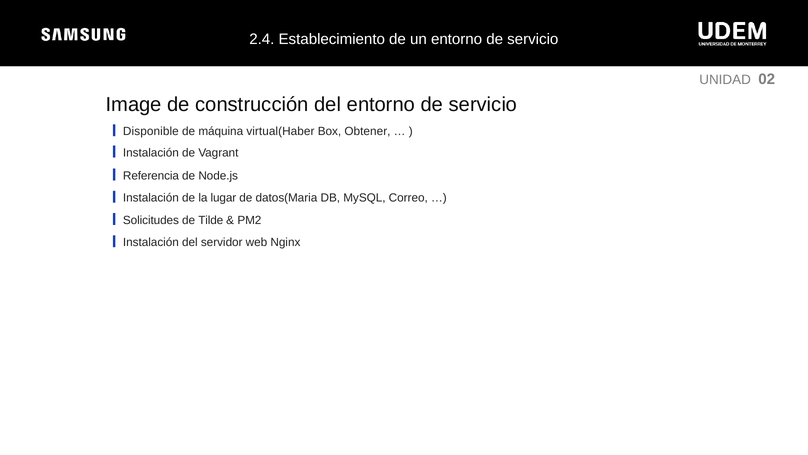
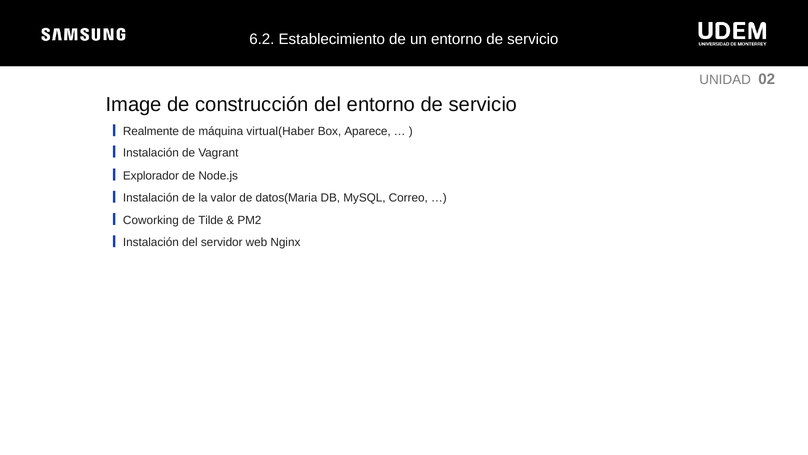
2.4: 2.4 -> 6.2 (262, 39)
Disponible: Disponible -> Realmente (151, 131)
Obtener: Obtener -> Aparece (368, 131)
Referencia: Referencia -> Explorador (151, 175)
lugar: lugar -> valor (223, 198)
Solicitudes: Solicitudes -> Coworking (151, 220)
